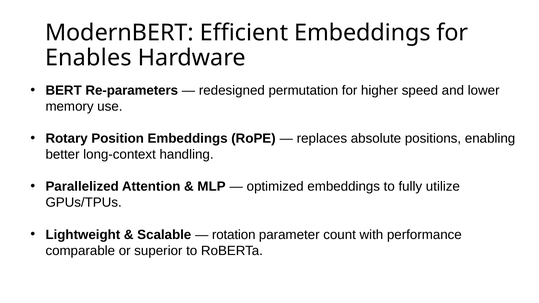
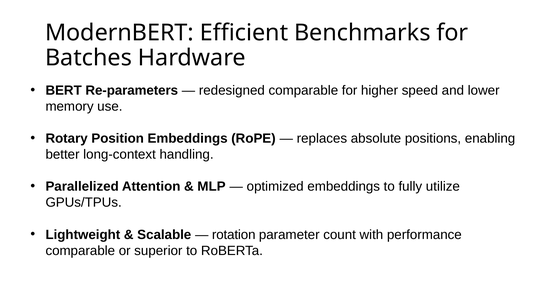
Efficient Embeddings: Embeddings -> Benchmarks (362, 33)
Enables: Enables -> Batches (88, 58)
redesigned permutation: permutation -> comparable (303, 91)
